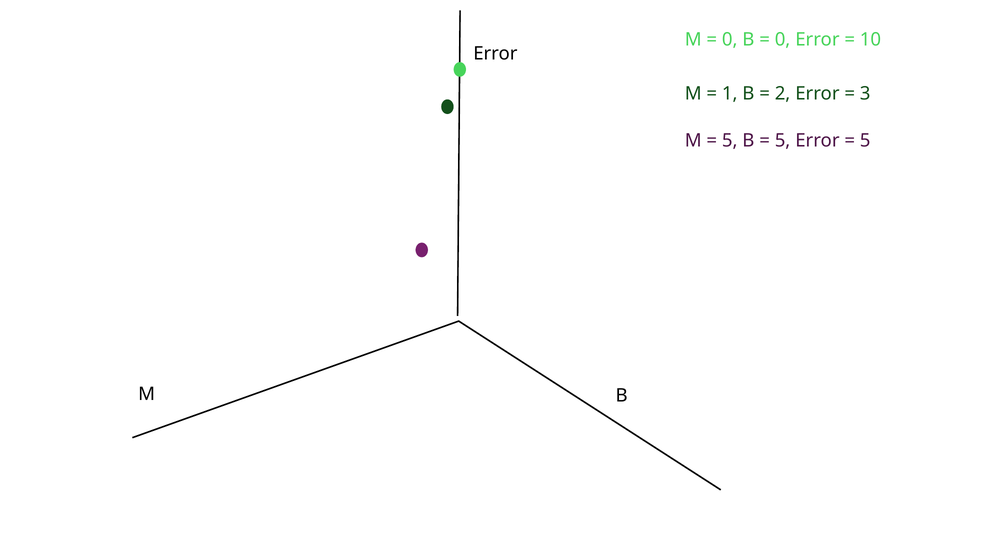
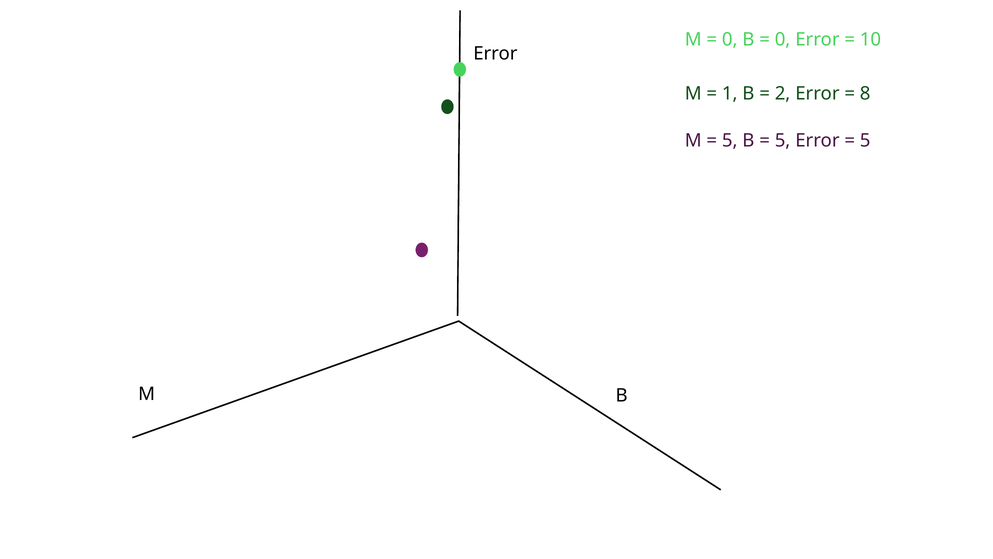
3: 3 -> 8 (865, 93)
